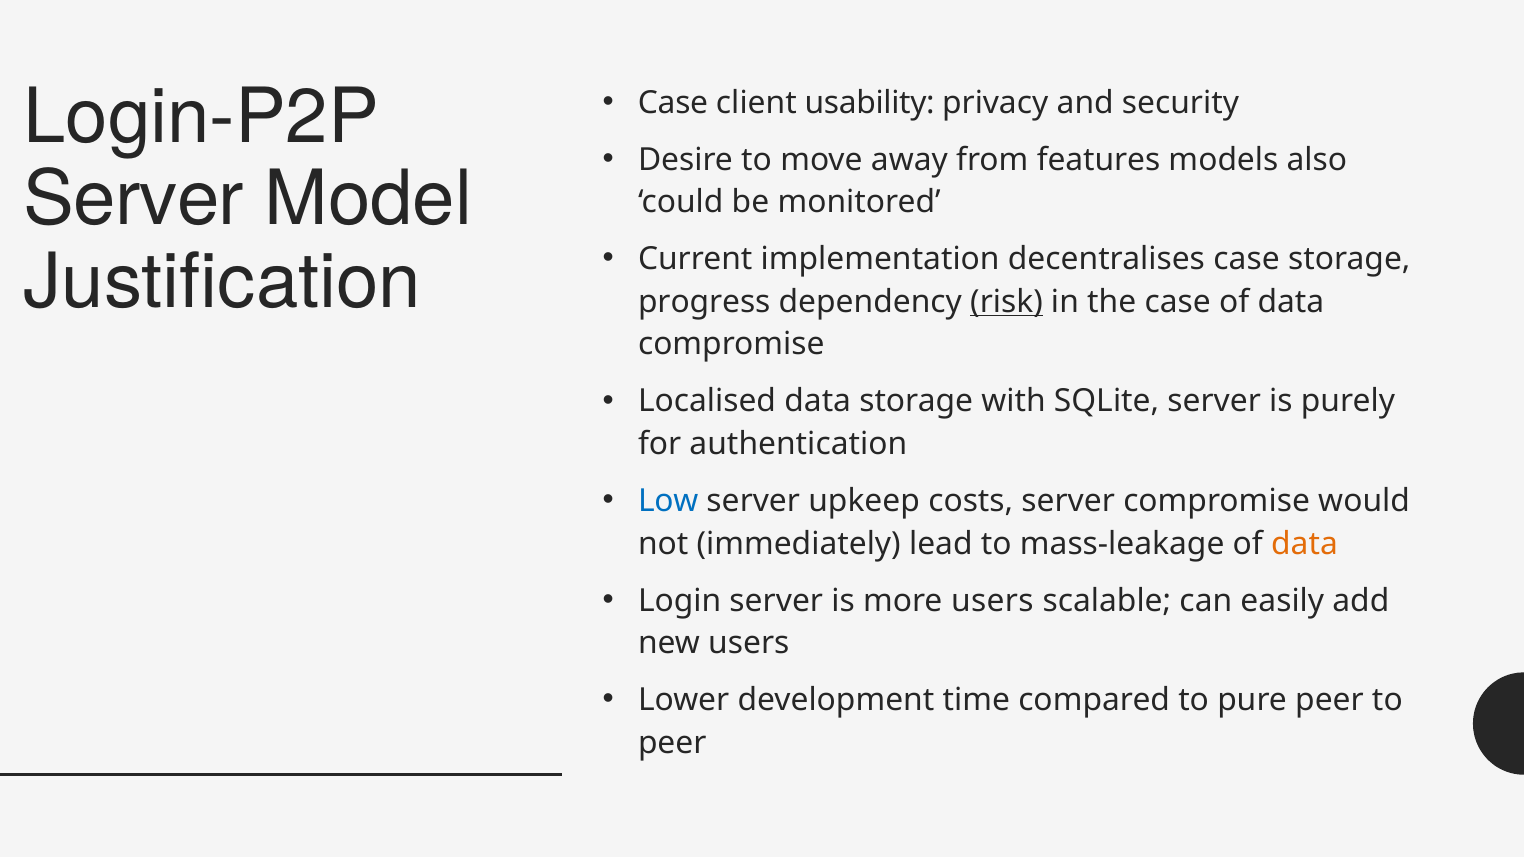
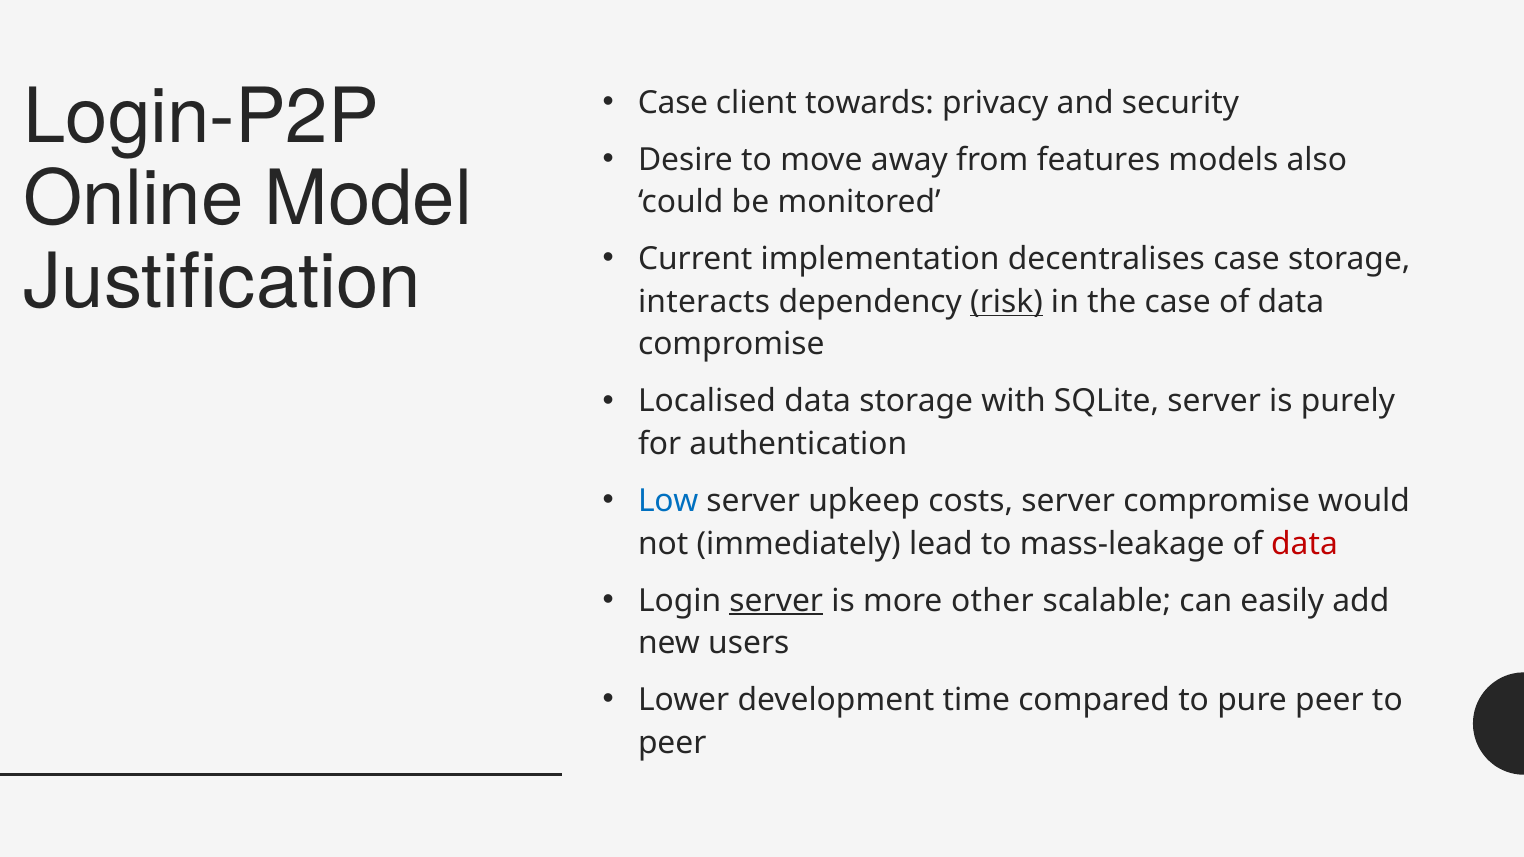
usability: usability -> towards (870, 103)
Server: Server -> Online (134, 200)
progress: progress -> interacts (704, 302)
data colour: orange -> red (1305, 544)
server underline: none -> present (776, 601)
more users: users -> other (992, 601)
